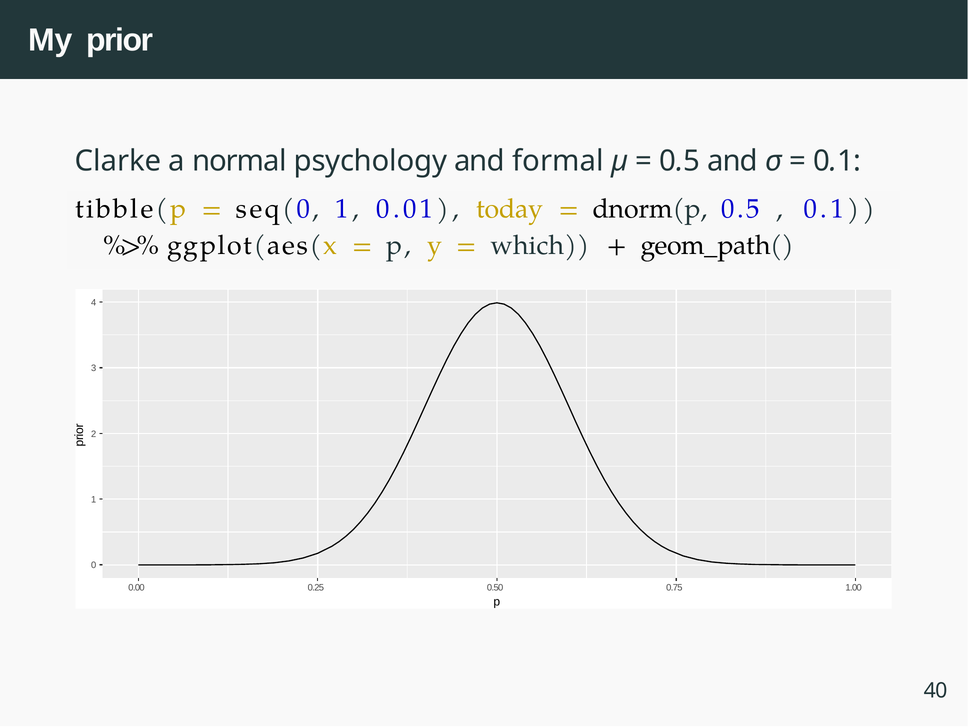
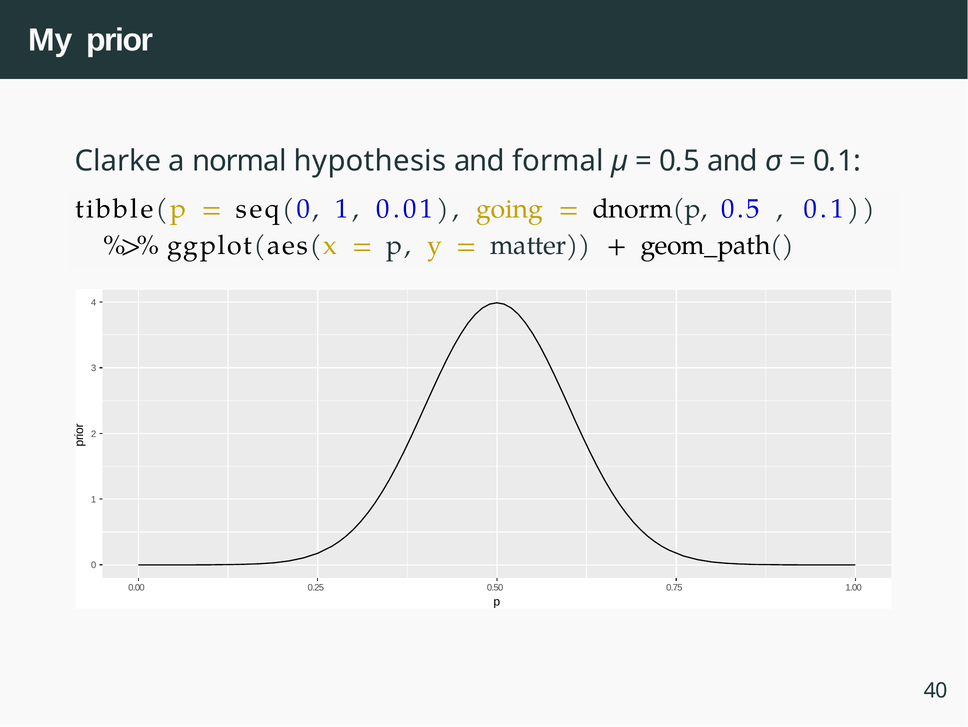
psychology: psychology -> hypothesis (370, 161)
today: today -> going (510, 209)
which: which -> matter (540, 245)
